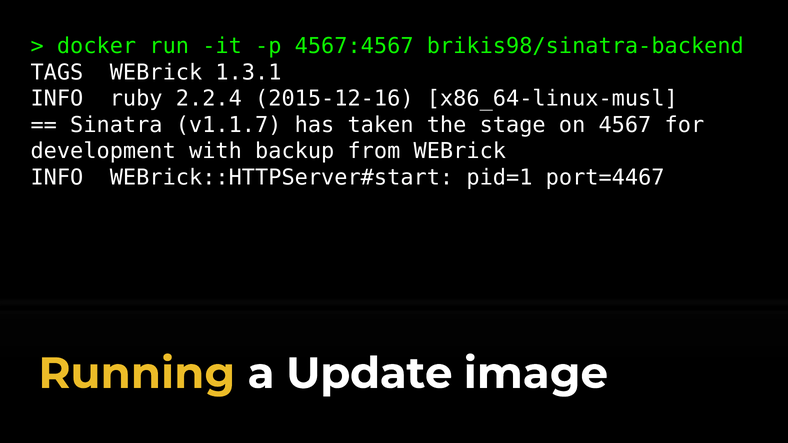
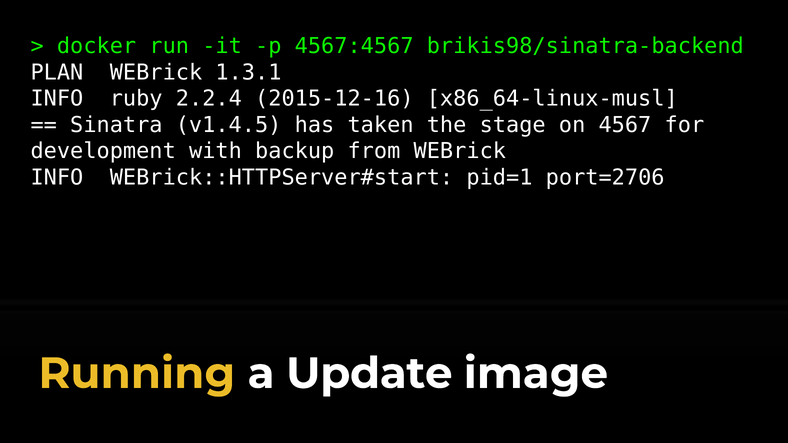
TAGS: TAGS -> PLAN (57, 72)
v1.1.7: v1.1.7 -> v1.4.5 (229, 125)
port=4467: port=4467 -> port=2706 (605, 178)
